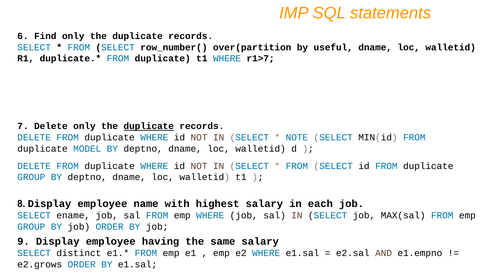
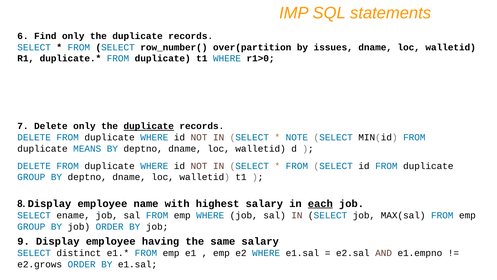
useful: useful -> issues (333, 47)
r1>7: r1>7 -> r1>0 (261, 58)
MODEL: MODEL -> MEANS (87, 148)
each underline: none -> present (320, 203)
